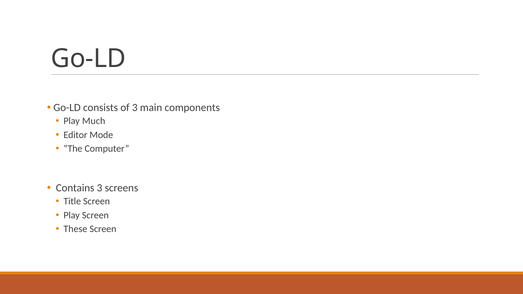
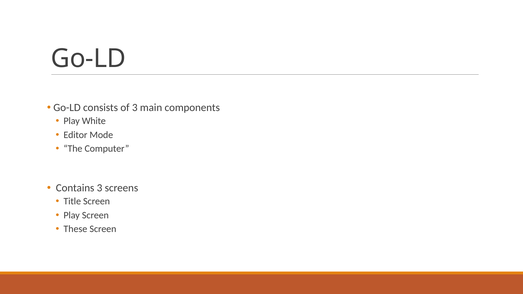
Much: Much -> White (94, 121)
